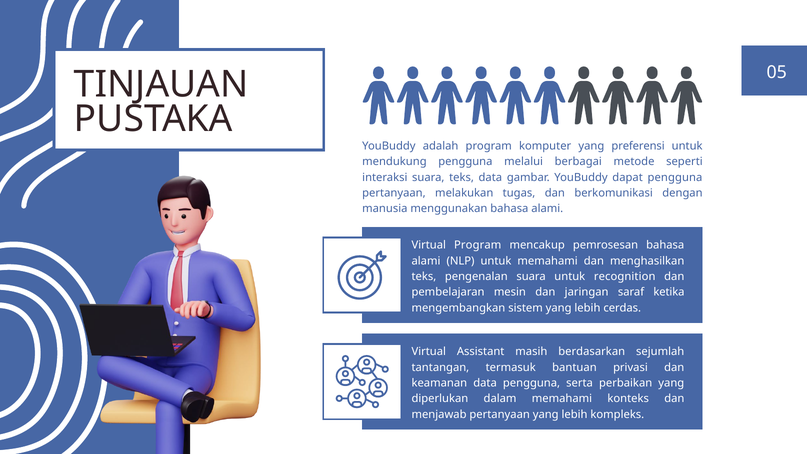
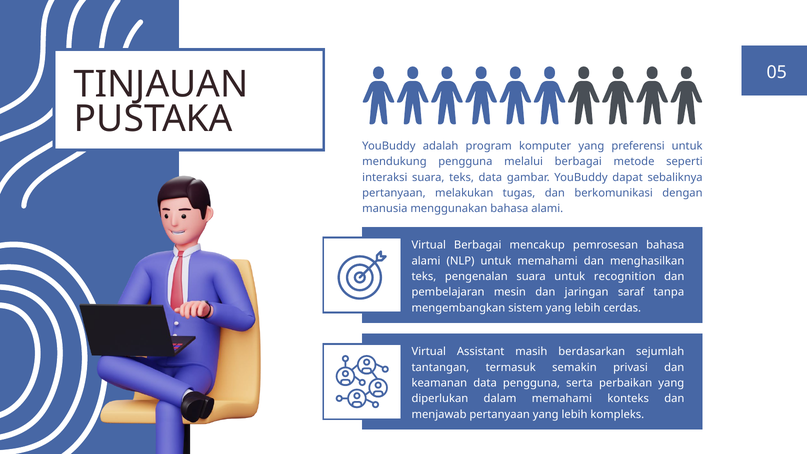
dapat pengguna: pengguna -> sebaliknya (675, 177)
Virtual Program: Program -> Berbagai (478, 245)
ketika: ketika -> tanpa (669, 292)
bantuan: bantuan -> semakin (574, 367)
